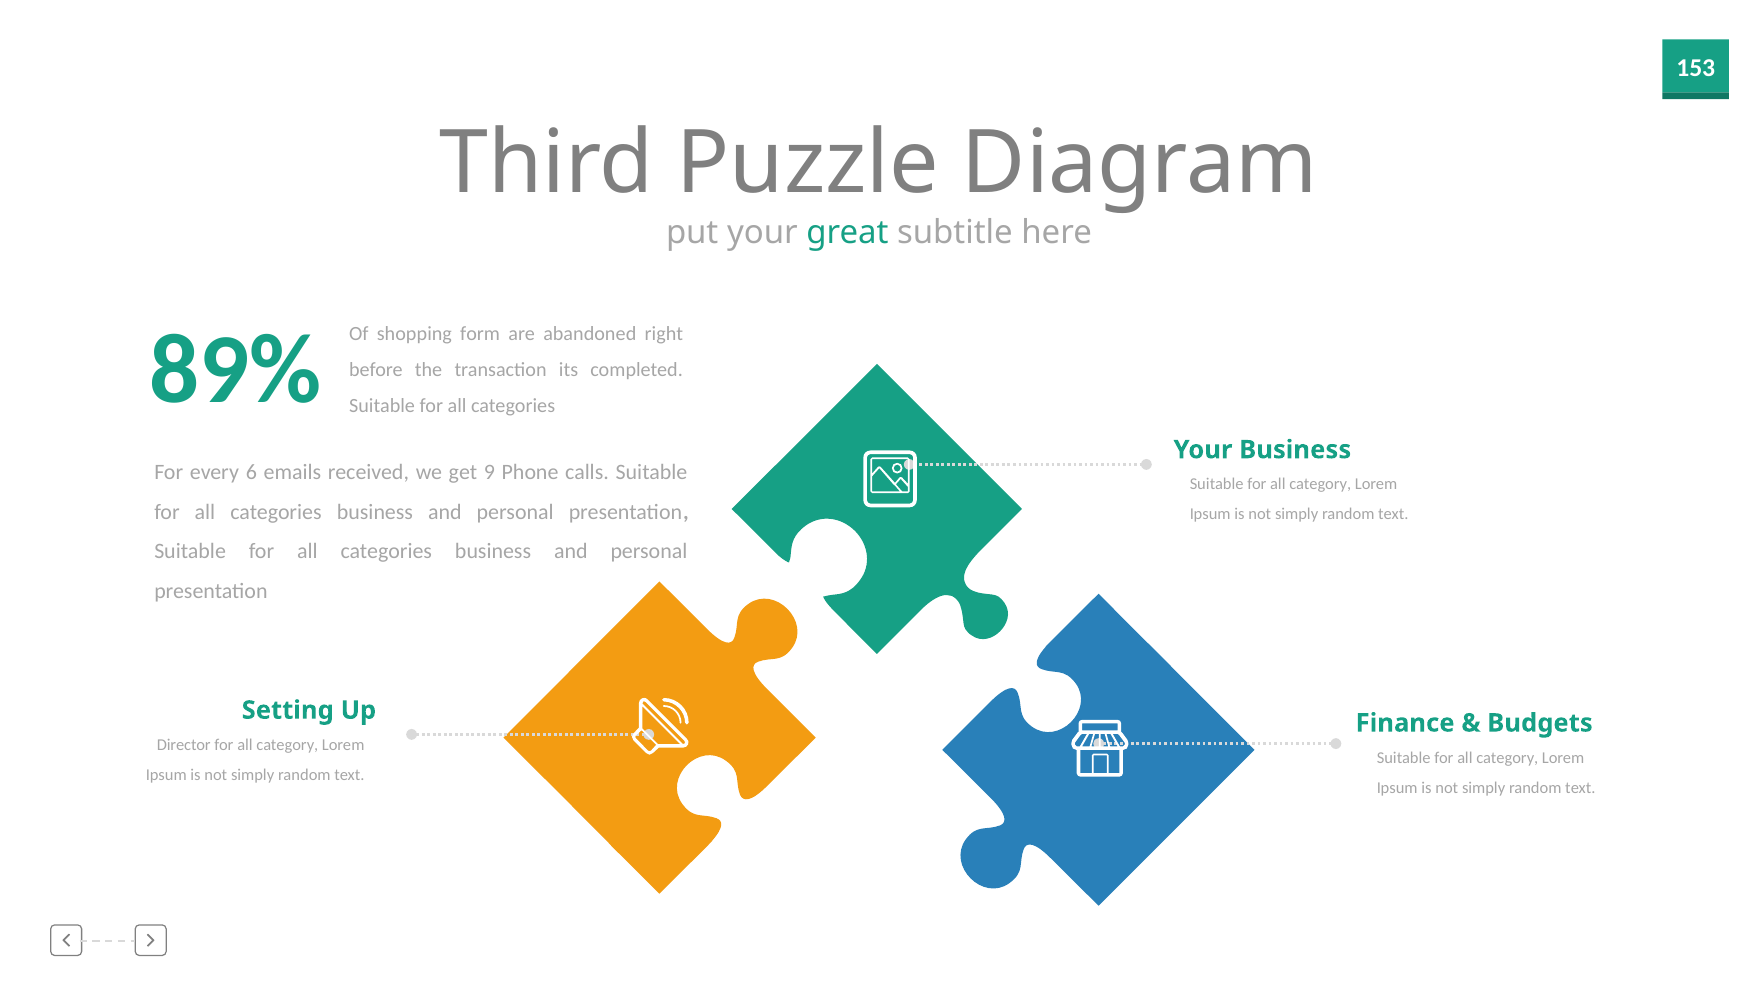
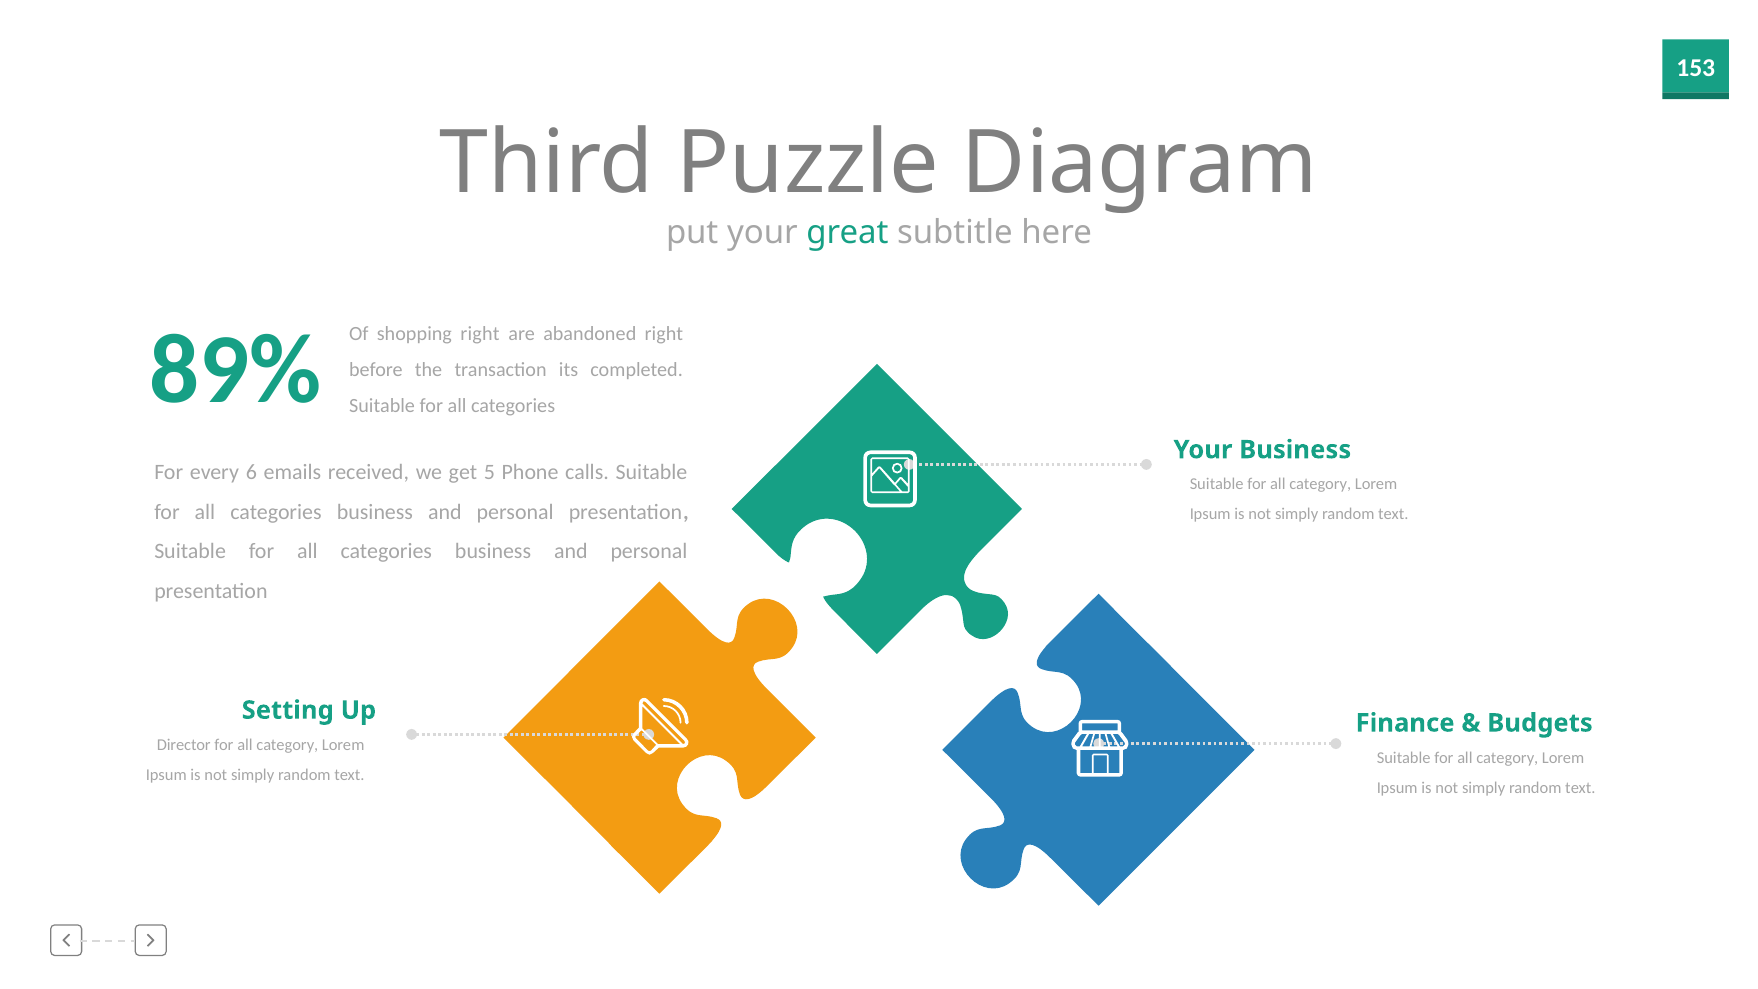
shopping form: form -> right (480, 334)
9: 9 -> 5 (489, 472)
